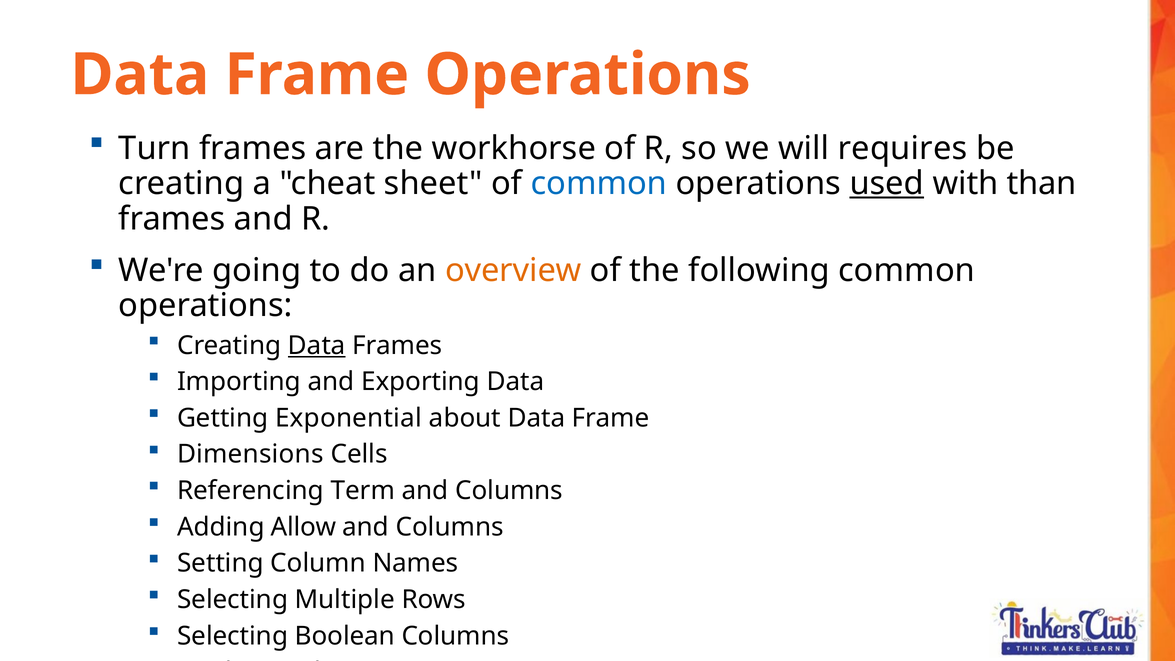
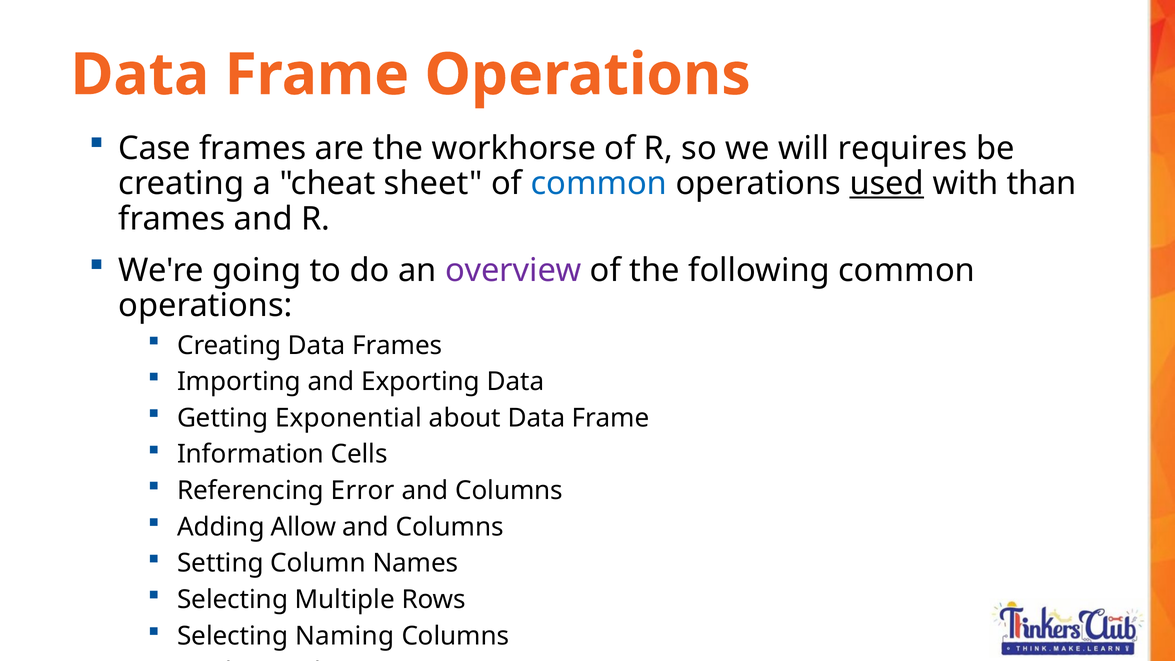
Turn: Turn -> Case (155, 148)
overview colour: orange -> purple (513, 270)
Data underline: present -> none (317, 345)
Dimensions: Dimensions -> Information (251, 454)
Term: Term -> Error (363, 491)
Boolean: Boolean -> Naming (345, 636)
